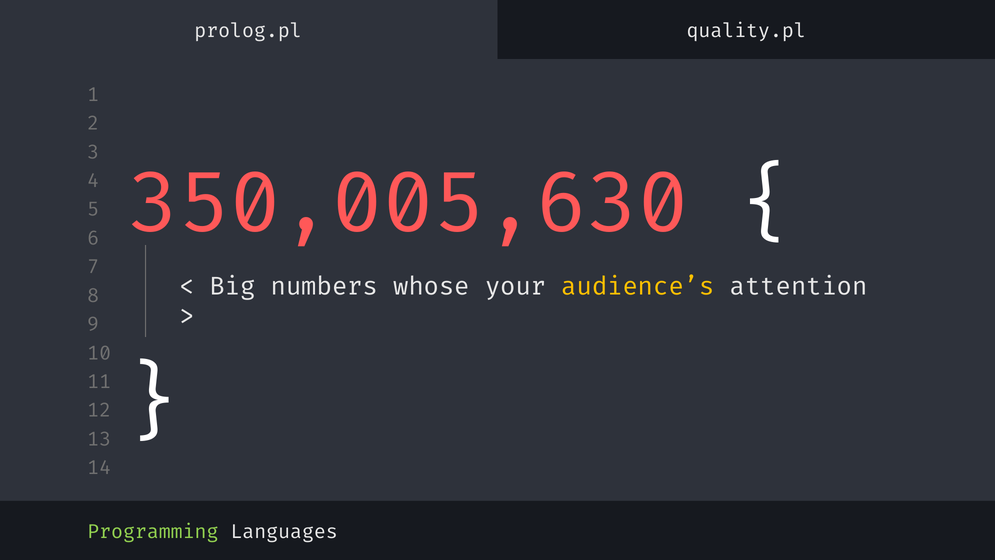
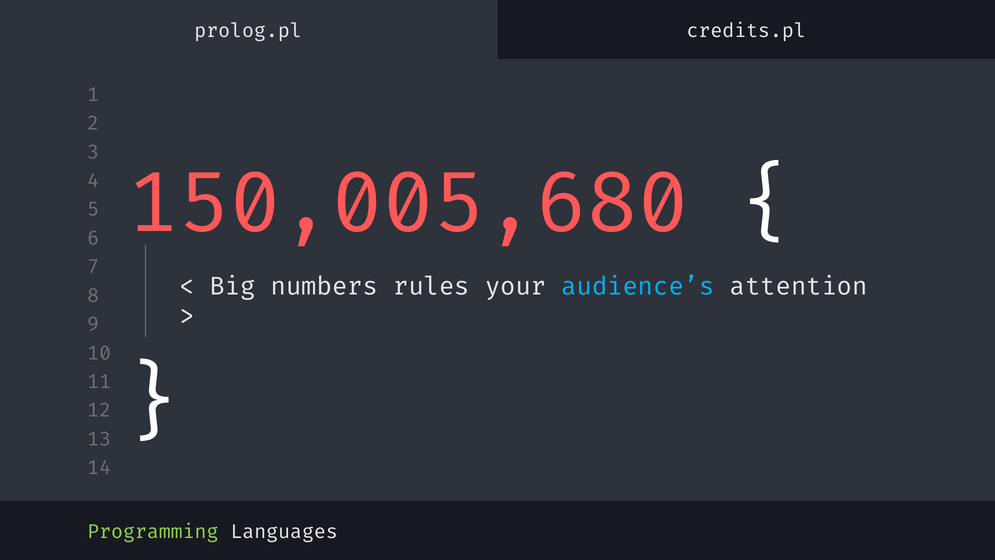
quality.pl: quality.pl -> credits.pl (746, 31)
350,005,630: 350,005,630 -> 150,005,680 (408, 204)
whose: whose -> rules (431, 286)
audience’s colour: yellow -> light blue (638, 286)
